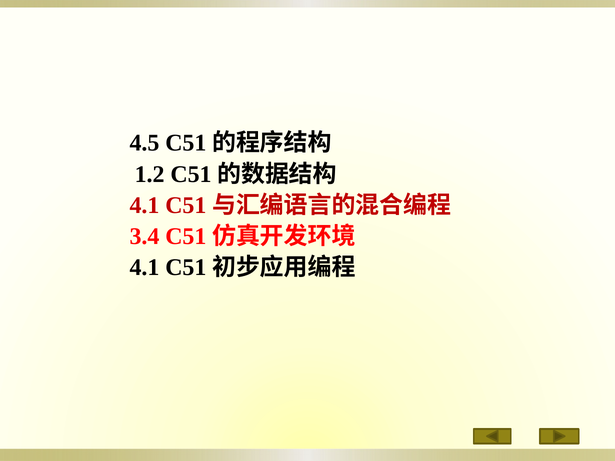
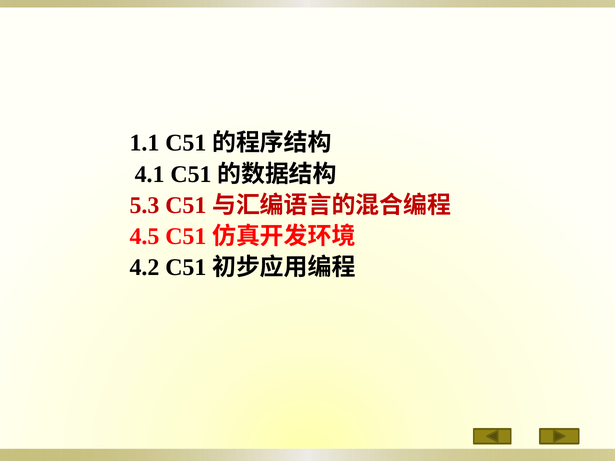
4.5: 4.5 -> 1.1 (144, 143)
1.2: 1.2 -> 4.1 (150, 174)
4.1: 4.1 -> 5.3 (144, 205)
3.4: 3.4 -> 4.5 (144, 236)
4.1: 4.1 -> 4.2 (144, 268)
